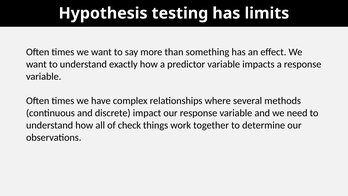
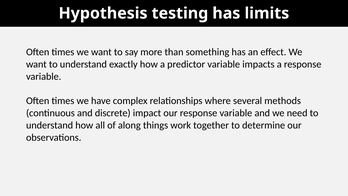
check: check -> along (129, 125)
